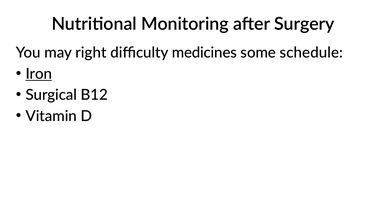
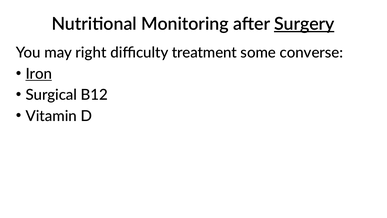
Surgery underline: none -> present (304, 24)
medicines: medicines -> treatment (204, 53)
schedule: schedule -> converse (311, 53)
